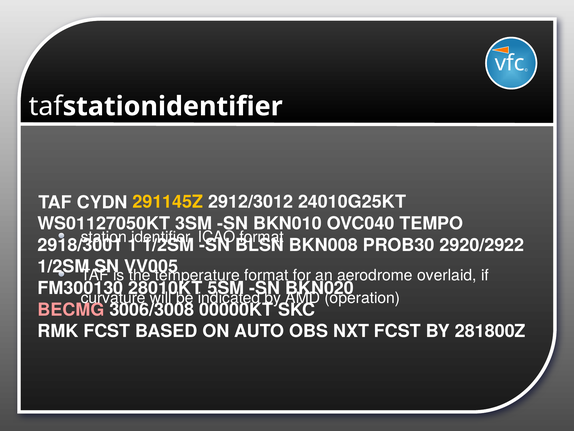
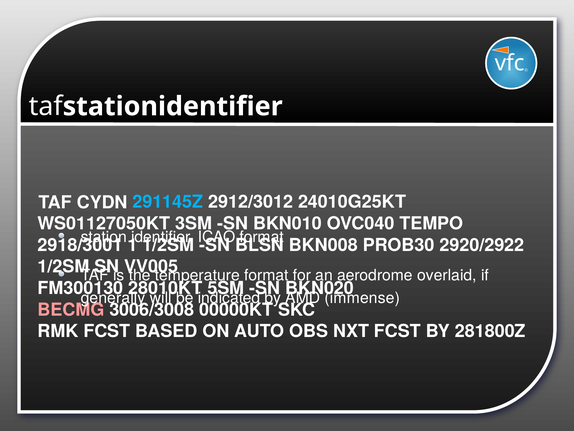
291145Z colour: yellow -> light blue (168, 202)
curvature: curvature -> generally (113, 298)
operation: operation -> immense (362, 298)
